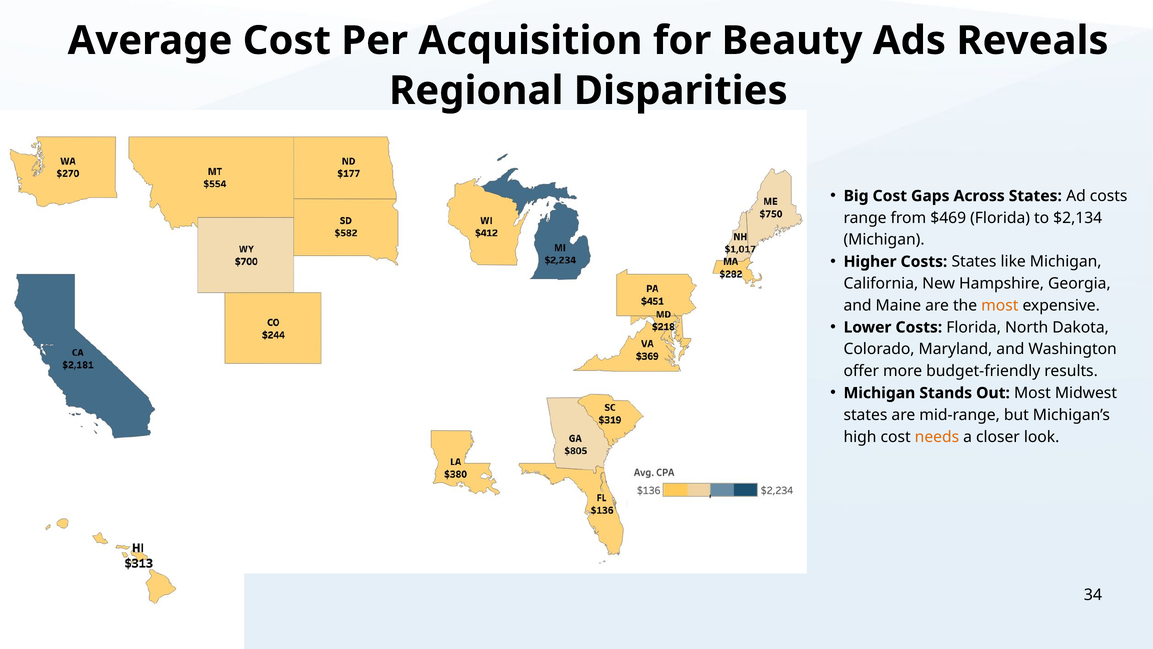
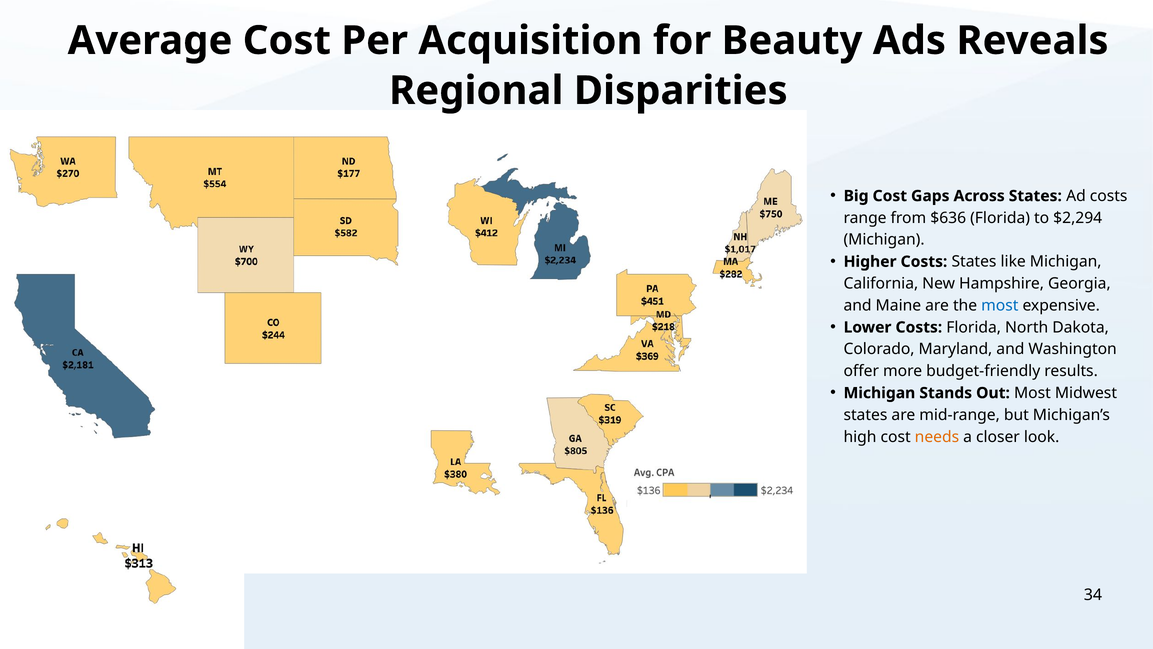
$469: $469 -> $636 (948, 218)
$2,134: $2,134 -> $2,294 (1078, 218)
most colour: orange -> blue (1000, 305)
